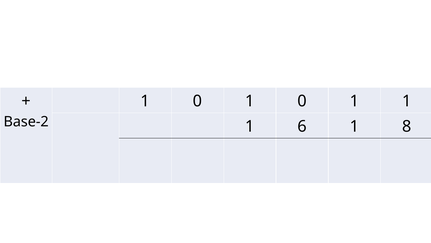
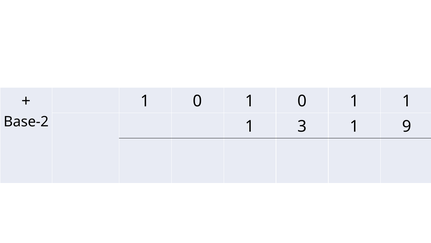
6: 6 -> 3 (302, 126)
8: 8 -> 9 (407, 126)
